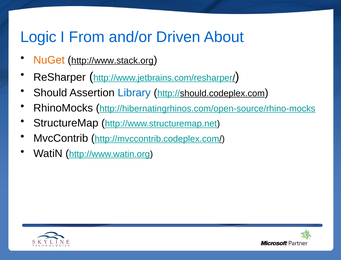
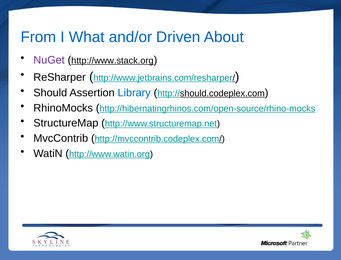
Logic: Logic -> From (38, 37)
From: From -> What (87, 37)
NuGet colour: orange -> purple (49, 60)
